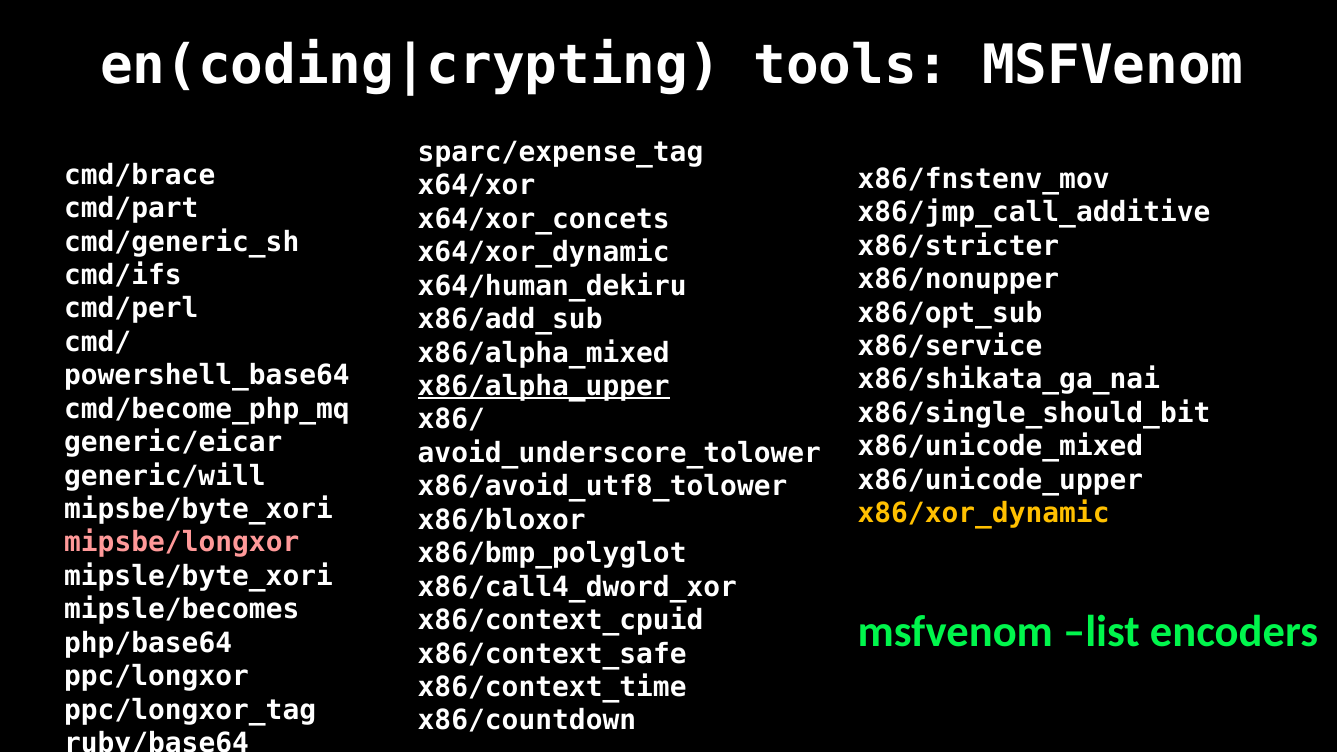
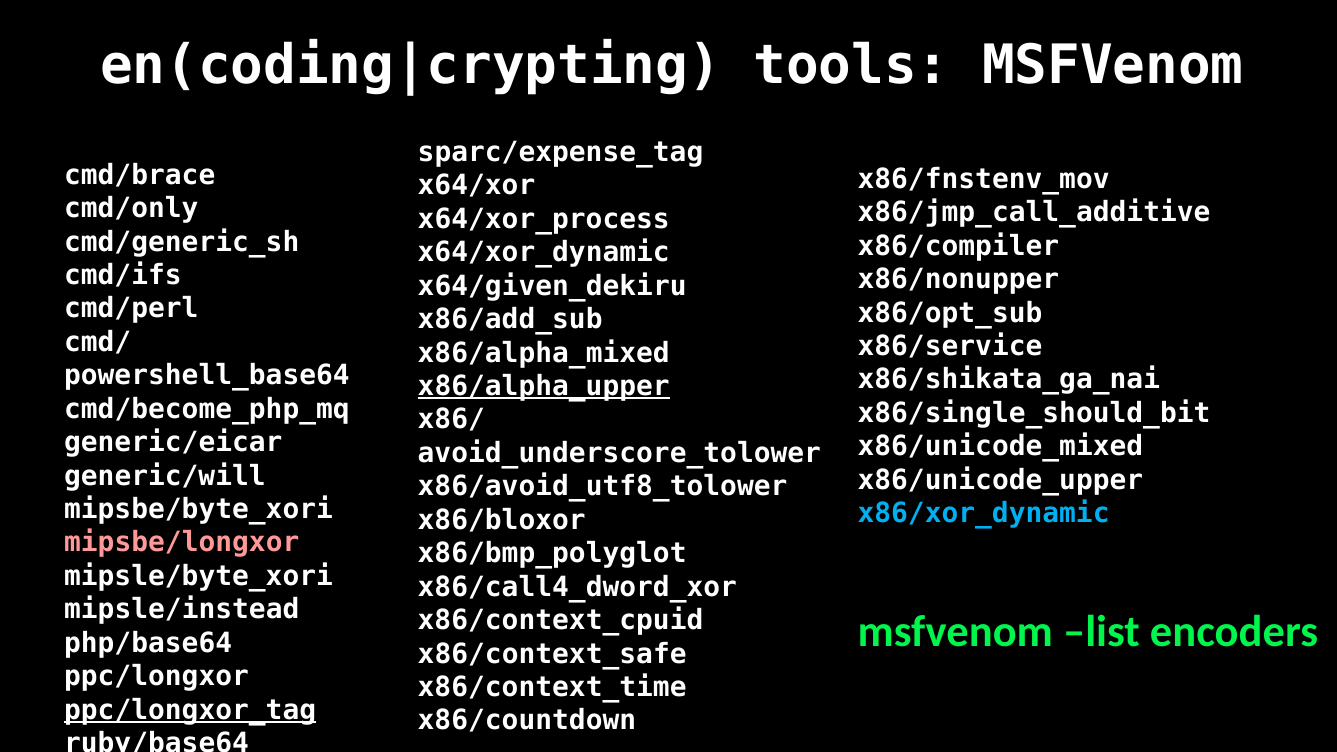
cmd/part: cmd/part -> cmd/only (131, 208)
x64/xor_concets: x64/xor_concets -> x64/xor_process (544, 219)
x86/stricter: x86/stricter -> x86/compiler (958, 246)
x64/human_dekiru: x64/human_dekiru -> x64/given_dekiru (552, 286)
x86/xor_dynamic colour: yellow -> light blue (984, 514)
mipsle/becomes: mipsle/becomes -> mipsle/instead (182, 610)
ppc/longxor_tag underline: none -> present (190, 710)
